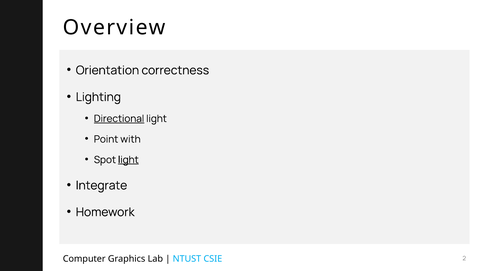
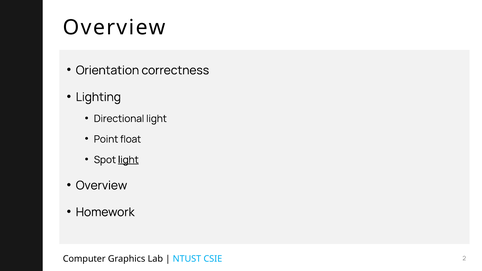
Directional underline: present -> none (119, 119)
with: with -> float (131, 139)
Integrate: Integrate -> Overview (101, 186)
